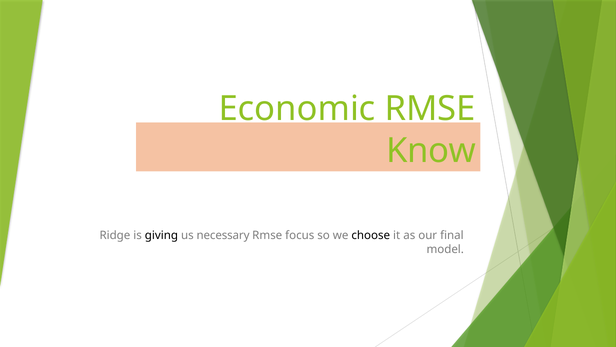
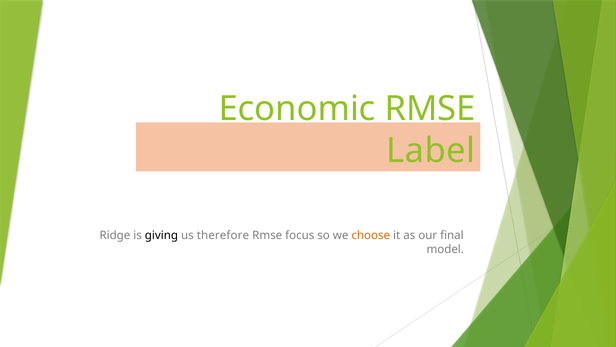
Know: Know -> Label (431, 150)
necessary: necessary -> therefore (223, 235)
choose colour: black -> orange (371, 235)
